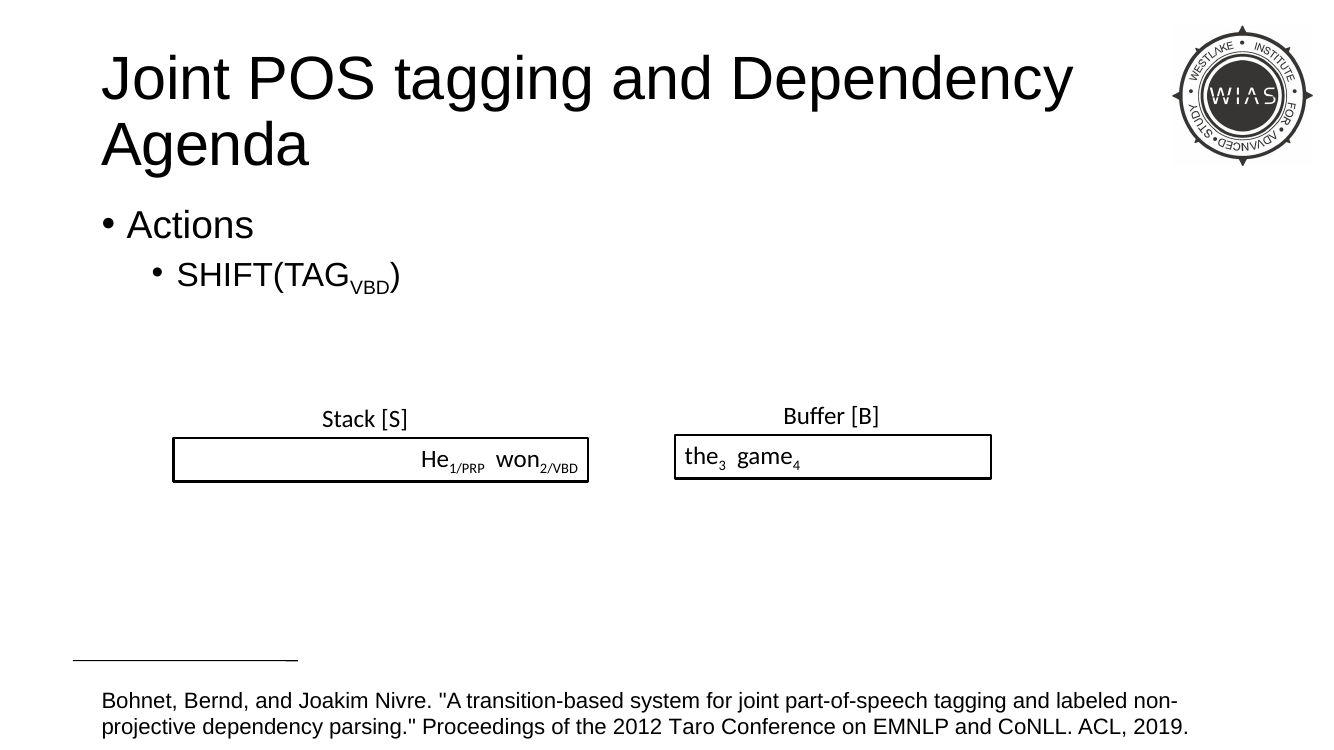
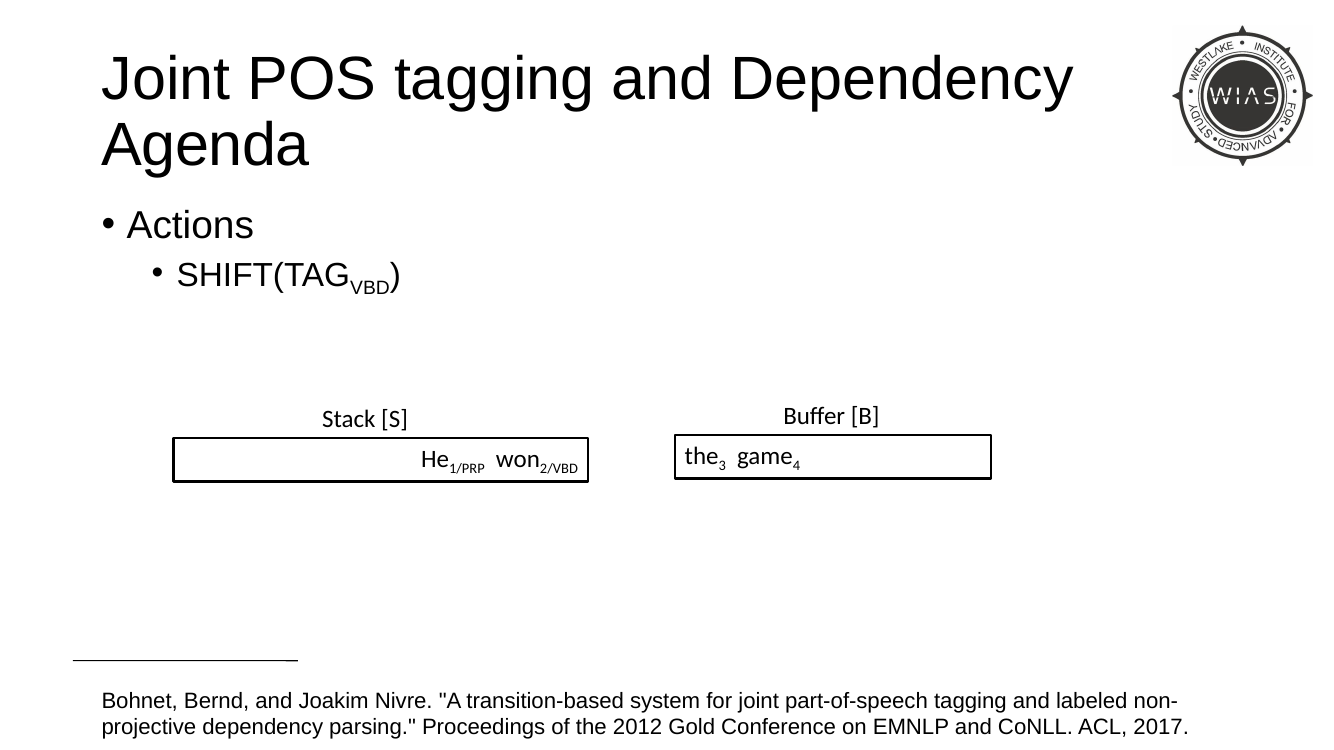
Taro: Taro -> Gold (692, 728)
2019: 2019 -> 2017 (1161, 728)
